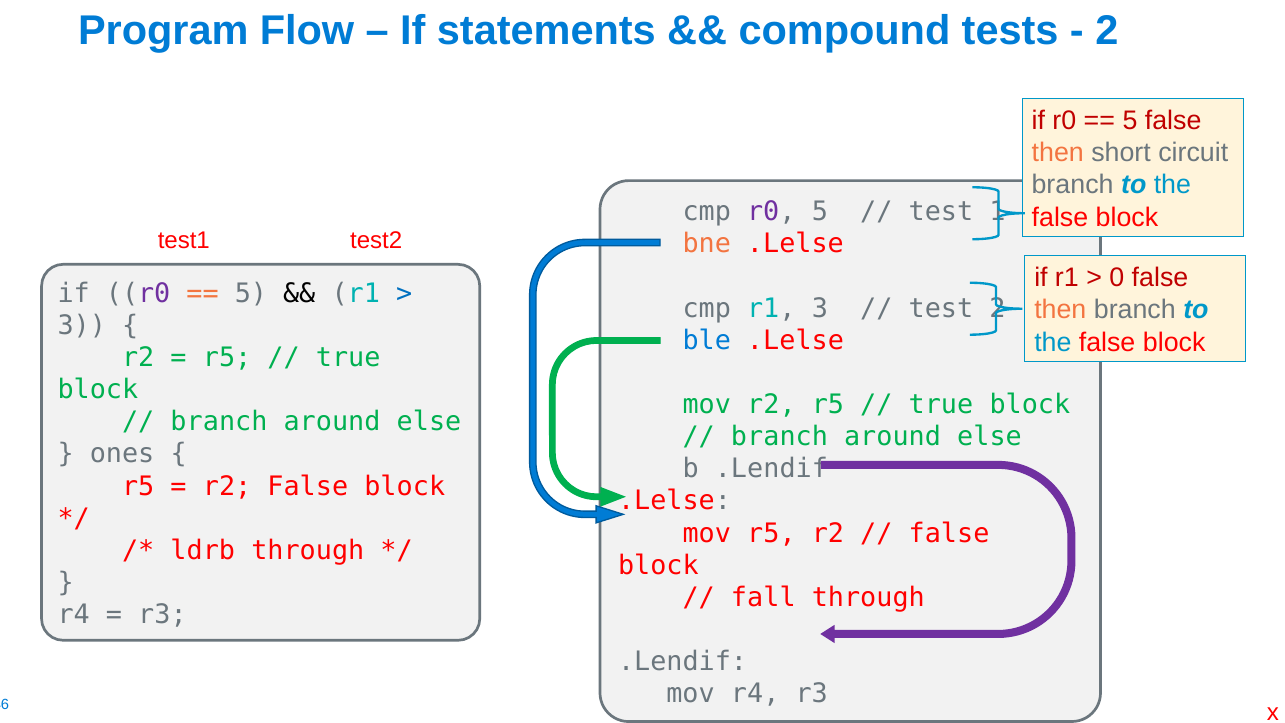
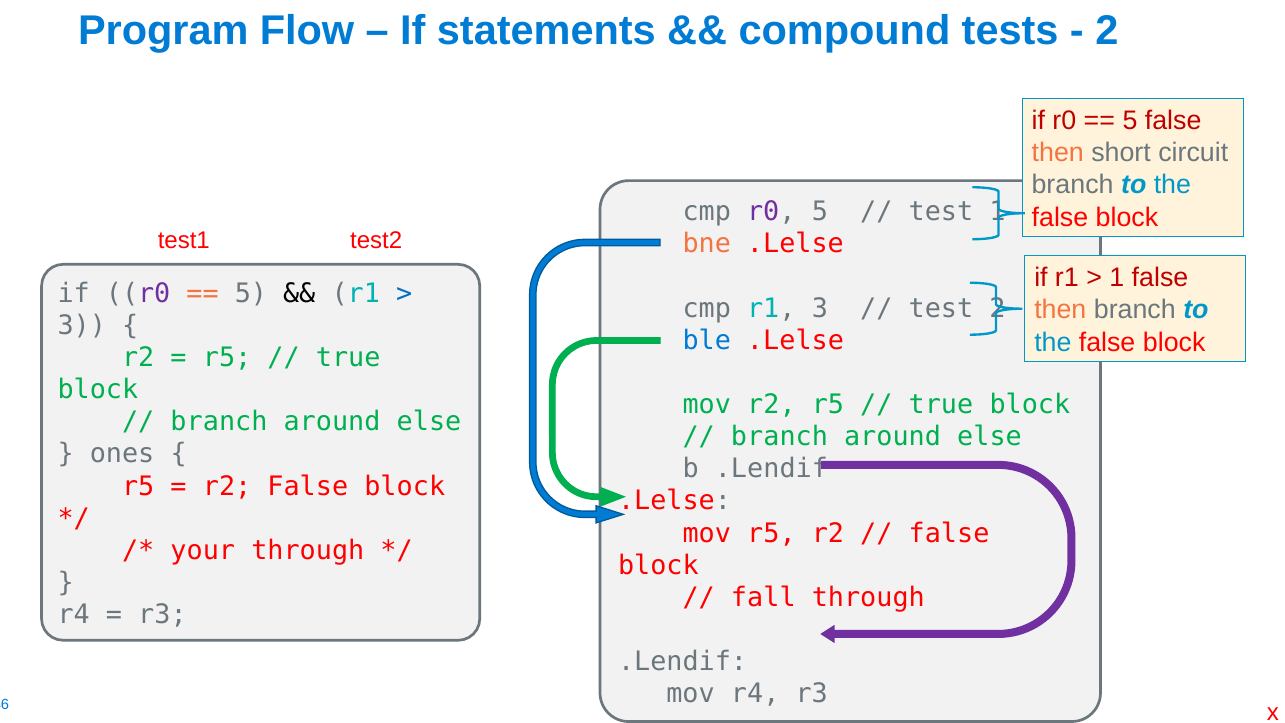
0: 0 -> 1 (1117, 278)
ldrb: ldrb -> your (203, 550)
